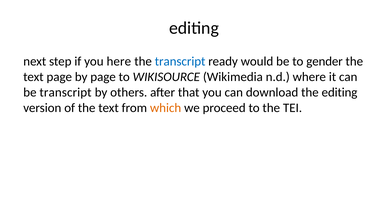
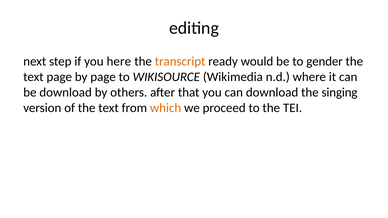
transcript colour: blue -> orange (180, 62)
be transcript: transcript -> download (66, 93)
the editing: editing -> singing (340, 93)
